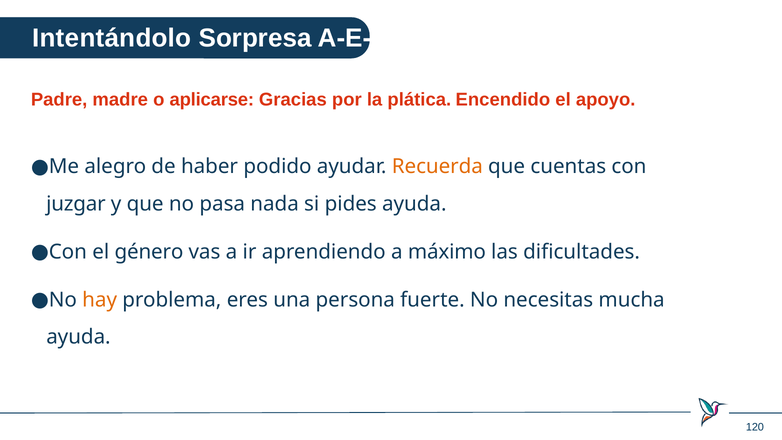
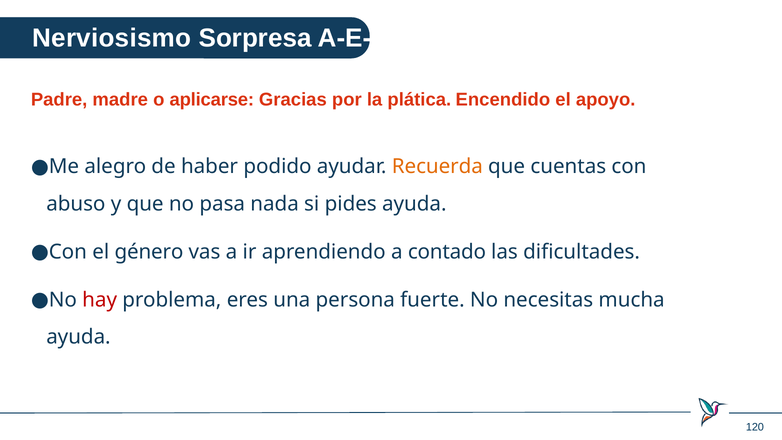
Intentándolo: Intentándolo -> Nerviosismo (112, 38)
juzgar: juzgar -> abuso (76, 204)
máximo: máximo -> contado (447, 252)
hay colour: orange -> red (100, 300)
